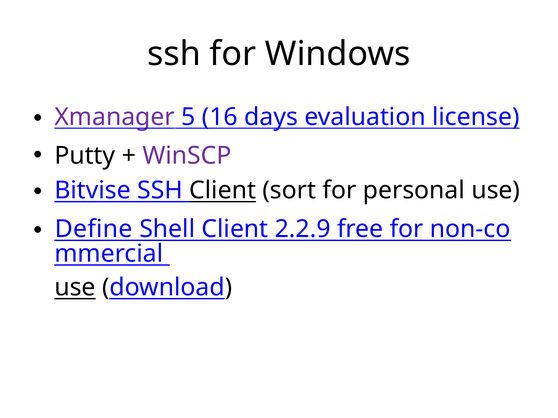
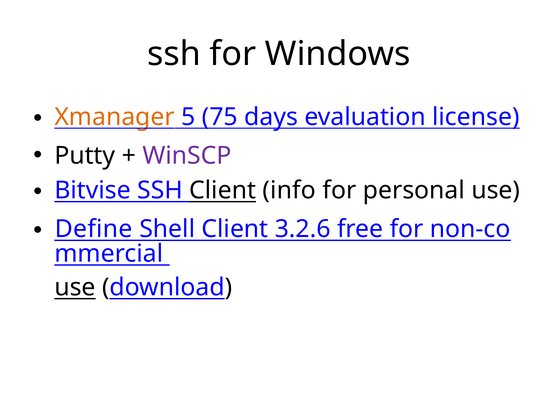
Xmanager colour: purple -> orange (115, 117)
16: 16 -> 75 (220, 117)
sort: sort -> info (289, 191)
2.2.9: 2.2.9 -> 3.2.6 (303, 229)
